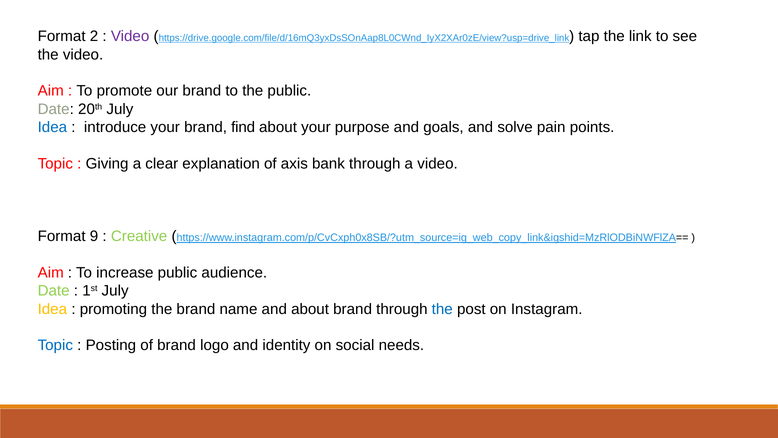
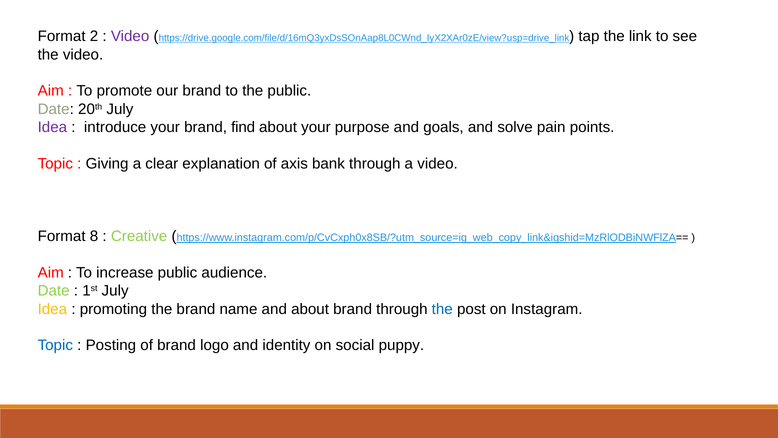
Idea colour: blue -> purple (52, 127)
9: 9 -> 8 (94, 236)
needs: needs -> puppy (401, 345)
